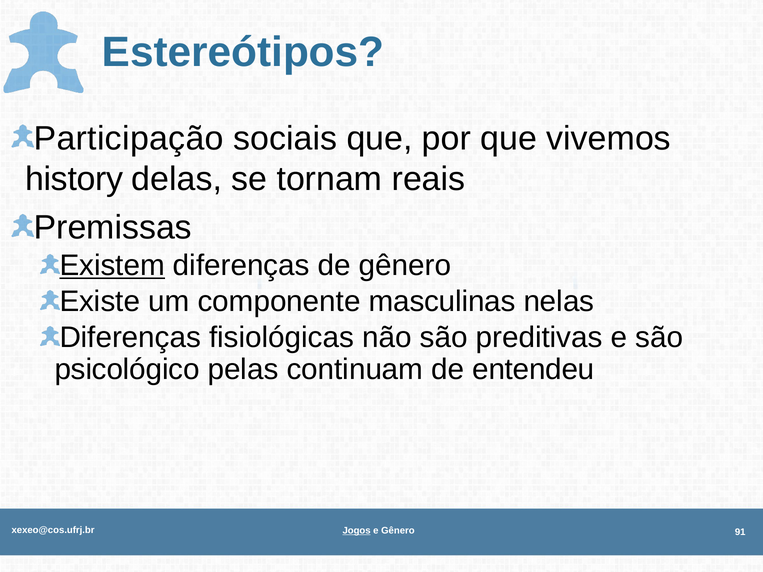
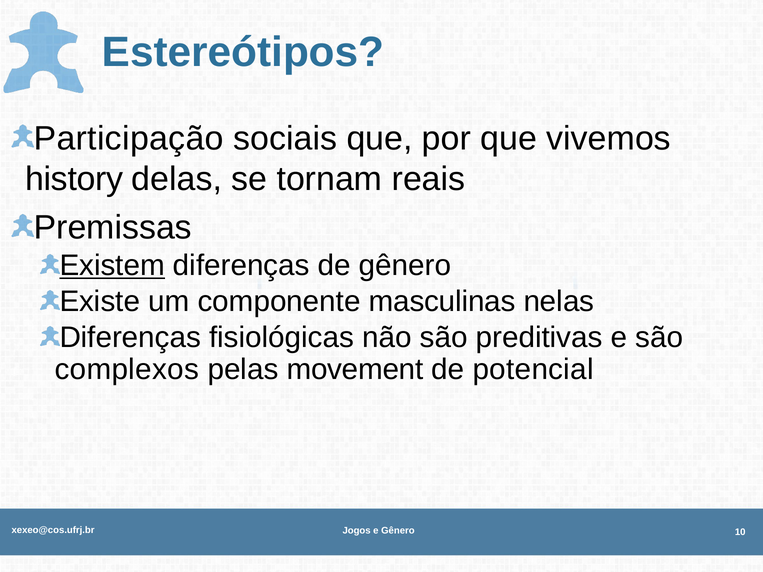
psicológico: psicológico -> complexos (127, 370)
continuam: continuam -> movement (355, 370)
entendeu: entendeu -> potencial (533, 370)
Jogos underline: present -> none (357, 531)
91: 91 -> 10 (740, 532)
